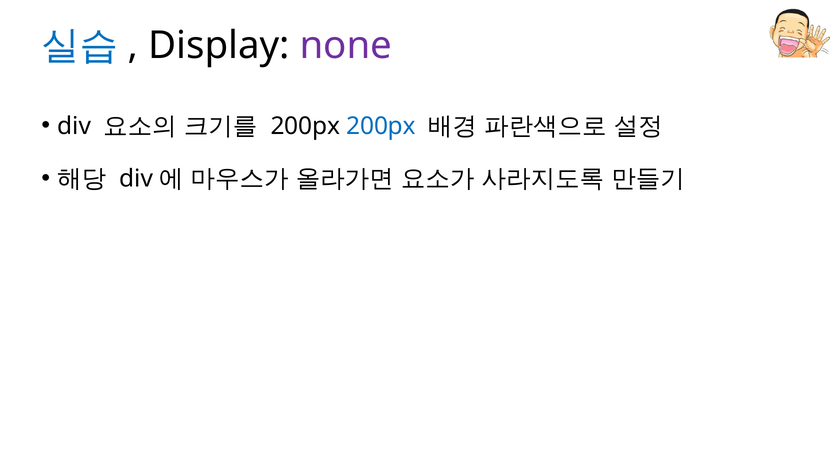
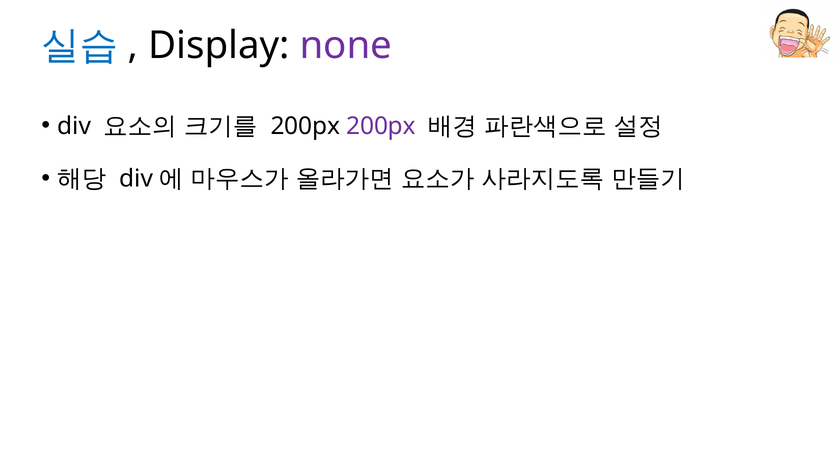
200px colour: blue -> purple (381, 126)
